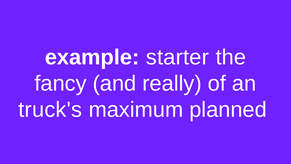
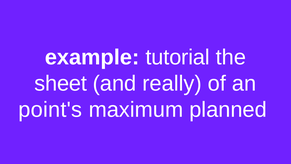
starter: starter -> tutorial (178, 57)
fancy: fancy -> sheet (61, 83)
truck's: truck's -> point's (50, 110)
